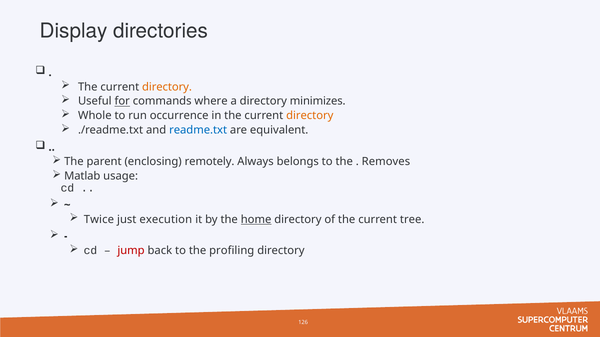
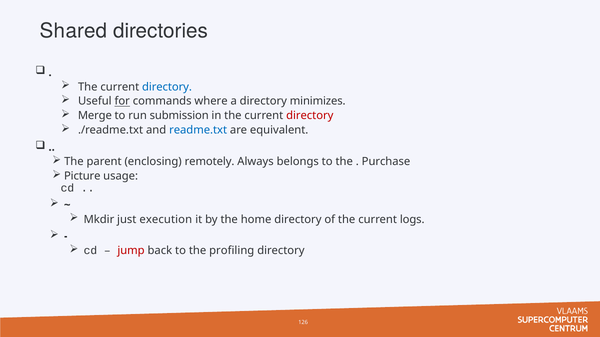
Display: Display -> Shared (74, 31)
directory colour: orange -> blue (167, 87)
Whole: Whole -> Merge (95, 116)
occurrence: occurrence -> submission (179, 116)
directory colour: orange -> red (310, 116)
Removes: Removes -> Purchase (386, 162)
Matlab: Matlab -> Picture (82, 176)
Twice: Twice -> Mkdir (99, 220)
home underline: present -> none (256, 220)
tree: tree -> logs (412, 220)
